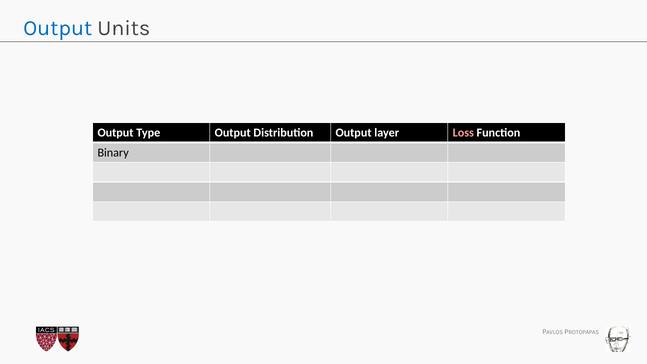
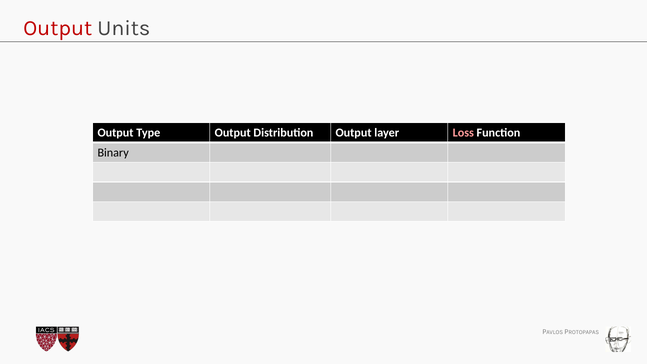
Output colour: blue -> red (58, 28)
